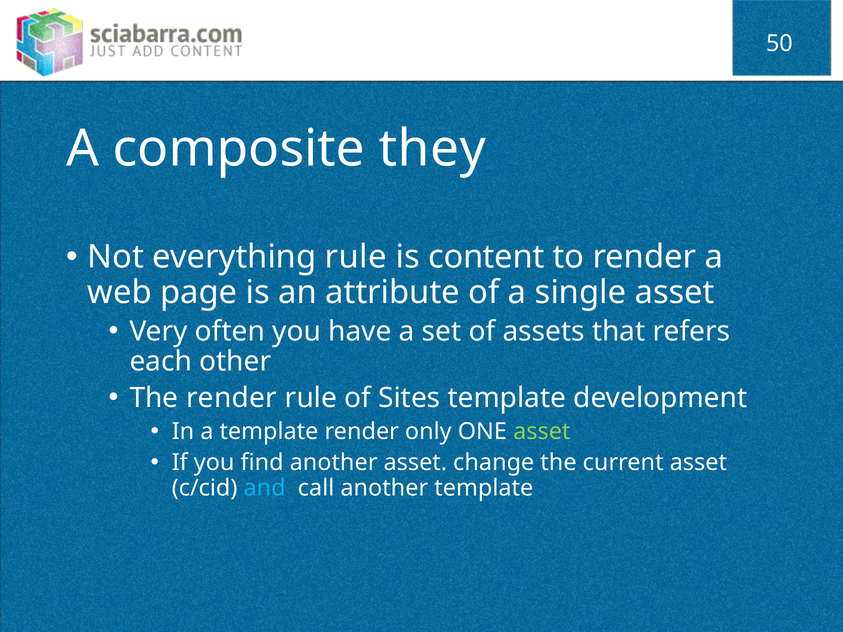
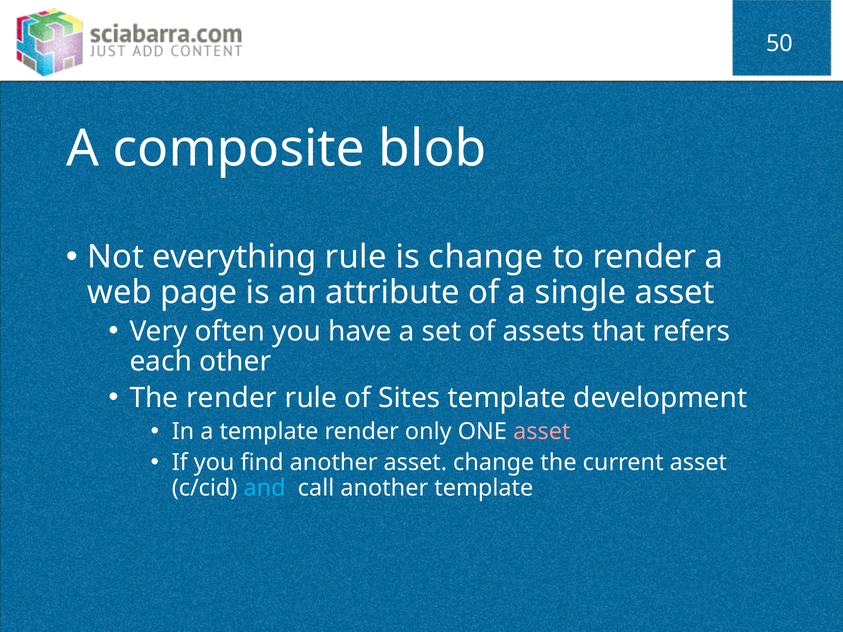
they: they -> blob (432, 149)
is content: content -> change (486, 257)
asset colour: light green -> pink (542, 432)
